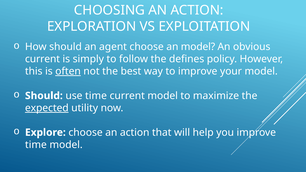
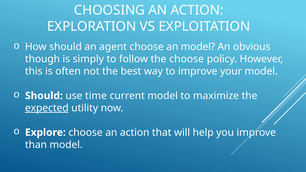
current: current -> though (42, 59)
the defines: defines -> choose (187, 59)
often underline: present -> none (68, 71)
time: time -> than (36, 145)
